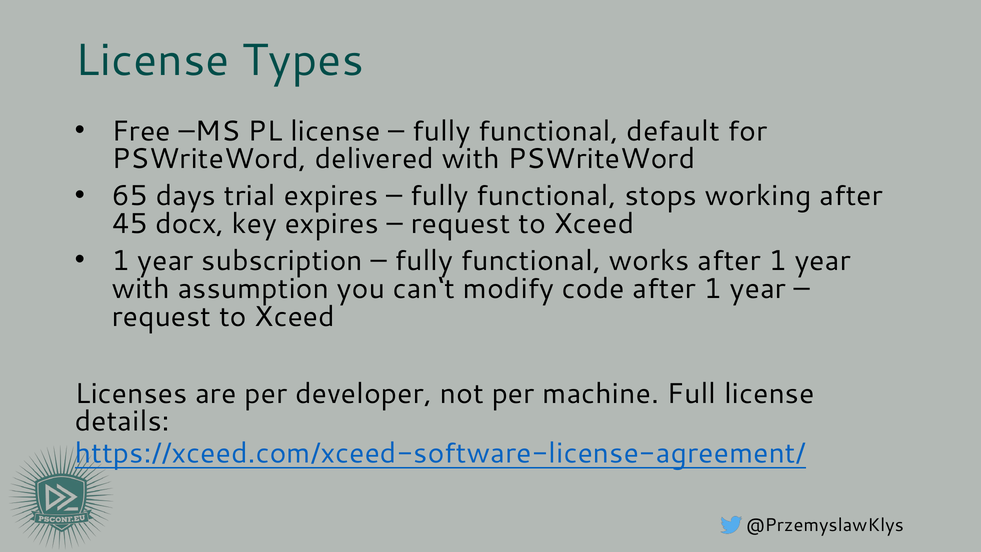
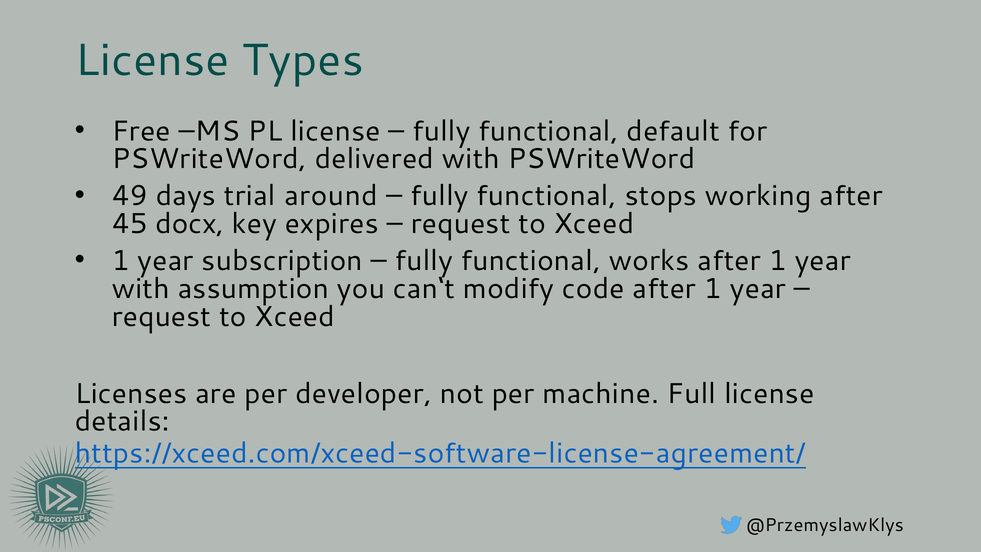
65: 65 -> 49 (130, 196)
trial expires: expires -> around (331, 196)
